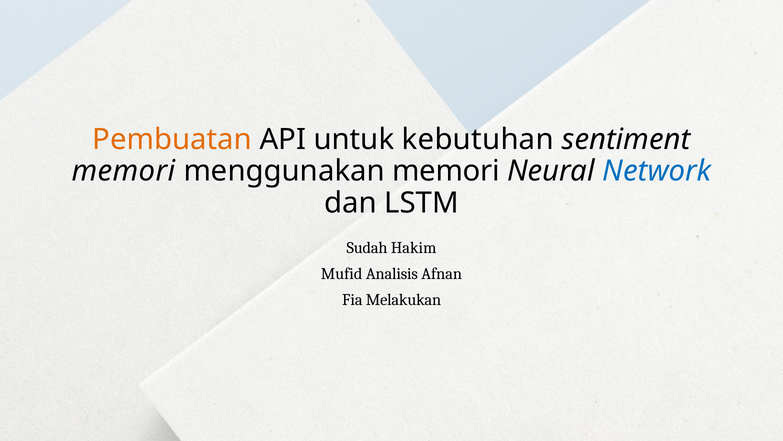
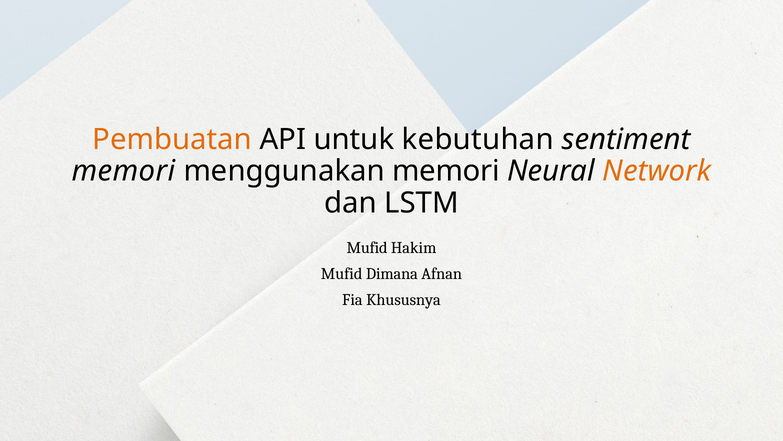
Network colour: blue -> orange (657, 171)
Sudah: Sudah -> Mufid (367, 248)
Analisis: Analisis -> Dimana (392, 274)
Melakukan: Melakukan -> Khususnya (403, 299)
